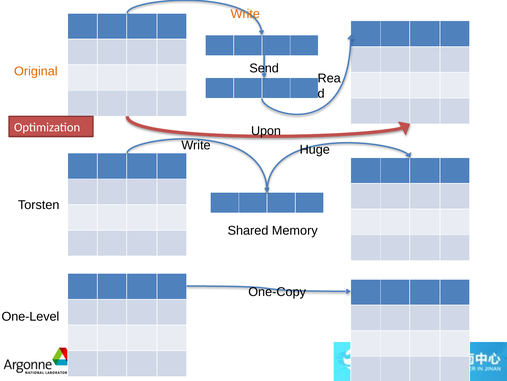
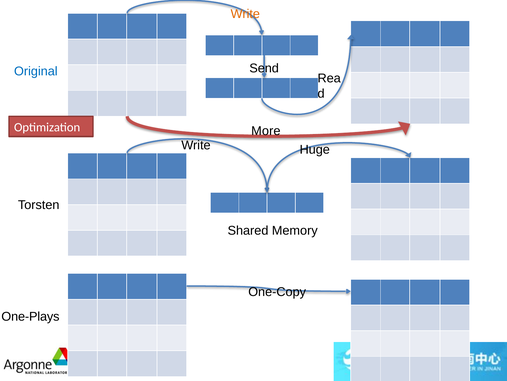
Original colour: orange -> blue (36, 71)
Upon: Upon -> More (266, 131)
One-Level: One-Level -> One-Plays (30, 316)
